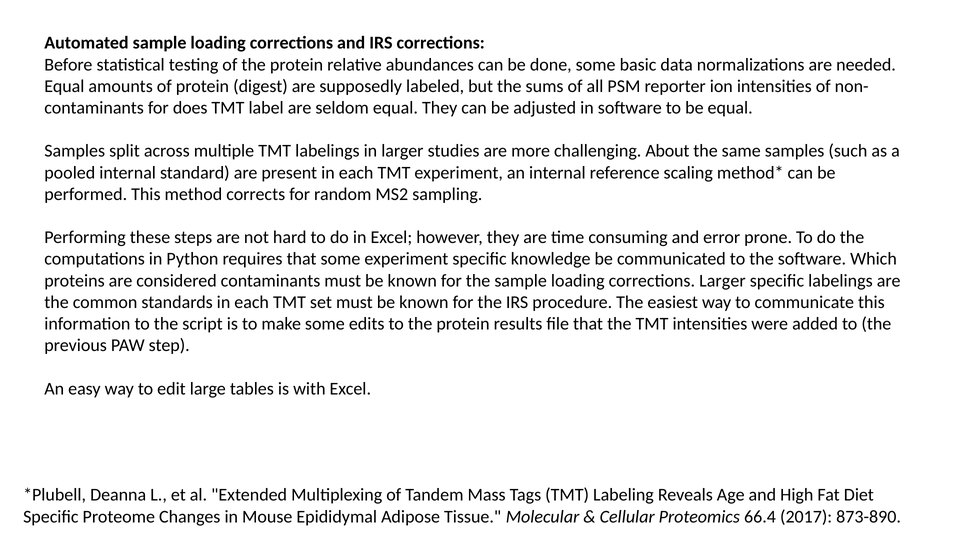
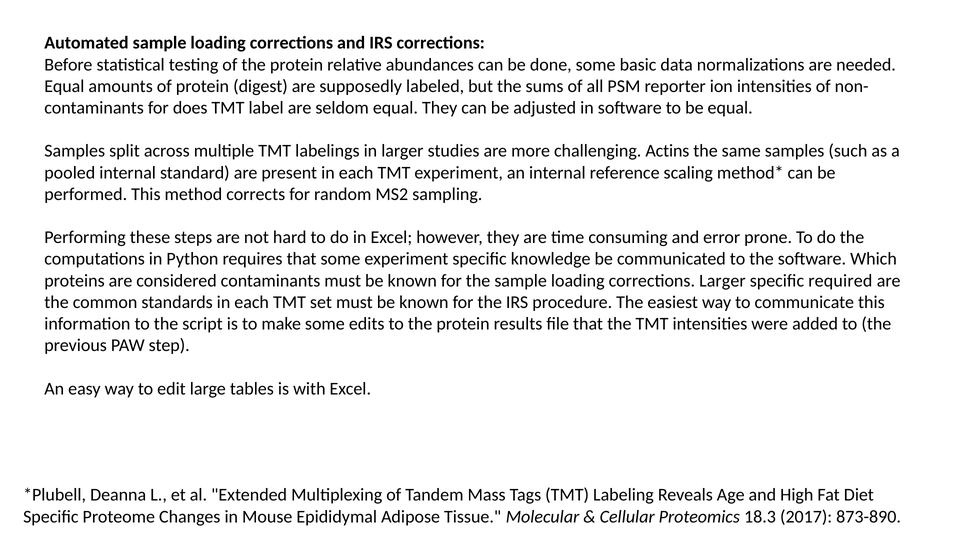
About: About -> Actins (667, 151)
specific labelings: labelings -> required (840, 281)
66.4: 66.4 -> 18.3 (760, 517)
